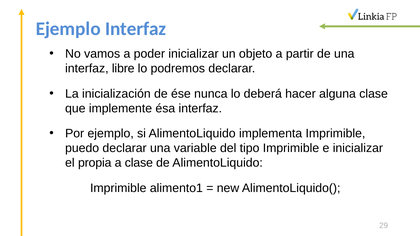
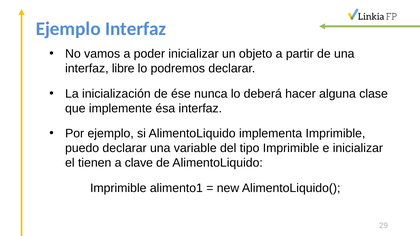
propia: propia -> tienen (95, 163)
a clase: clase -> clave (139, 163)
